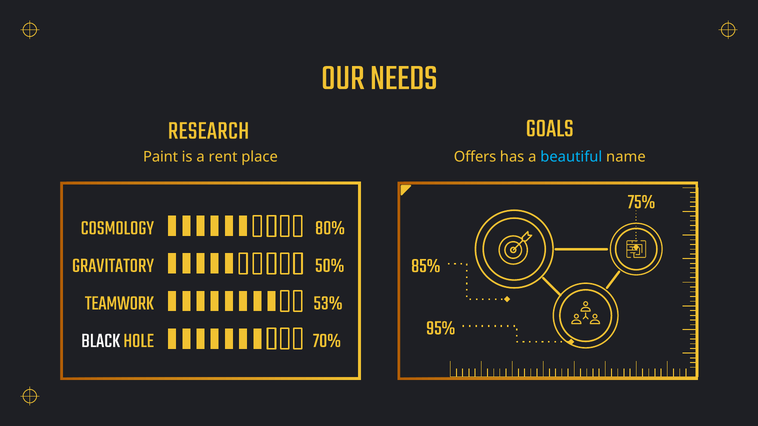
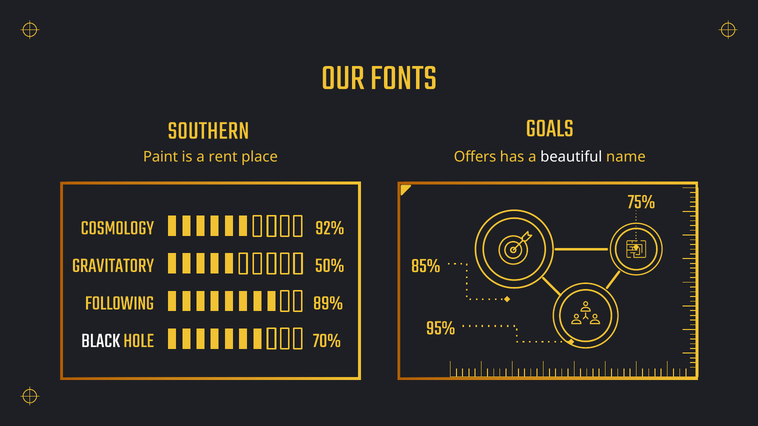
NEEDS: NEEDS -> FONTS (403, 77)
RESEARCH: RESEARCH -> SOUTHERN (208, 130)
beautiful colour: light blue -> white (571, 157)
80%: 80% -> 92% (330, 228)
TEAMWORK: TEAMWORK -> FOLLOWING (119, 303)
53%: 53% -> 89% (328, 303)
